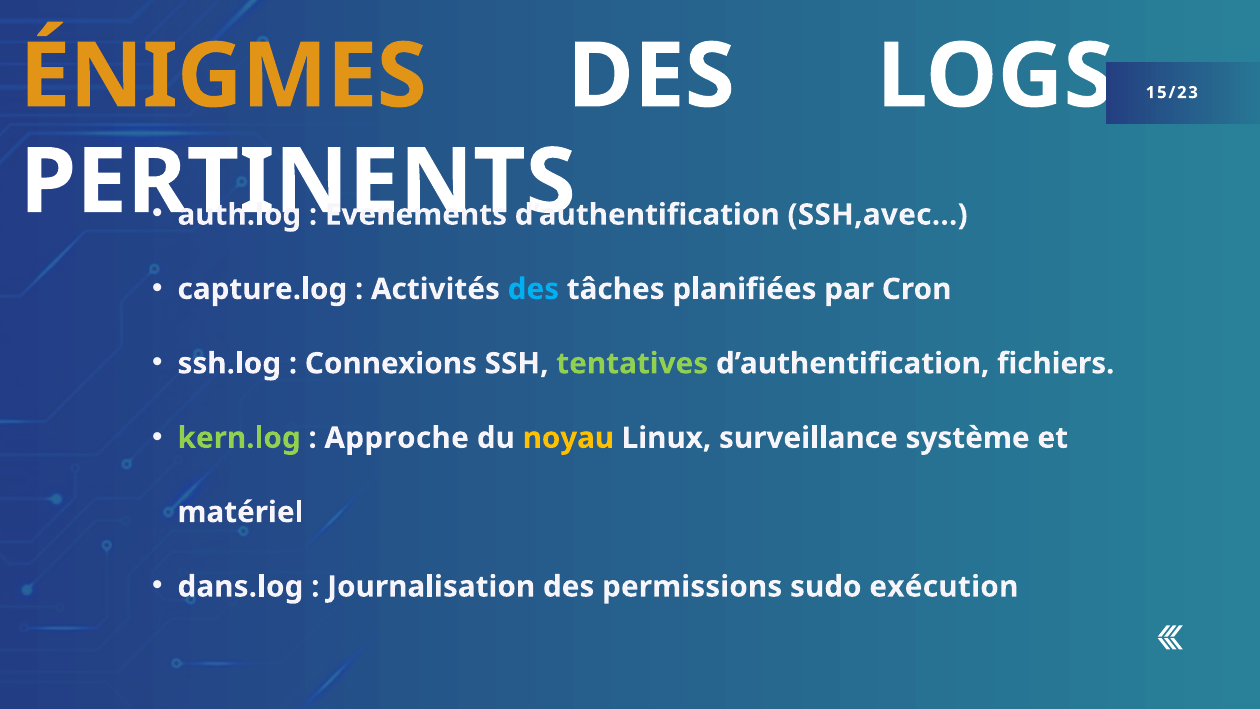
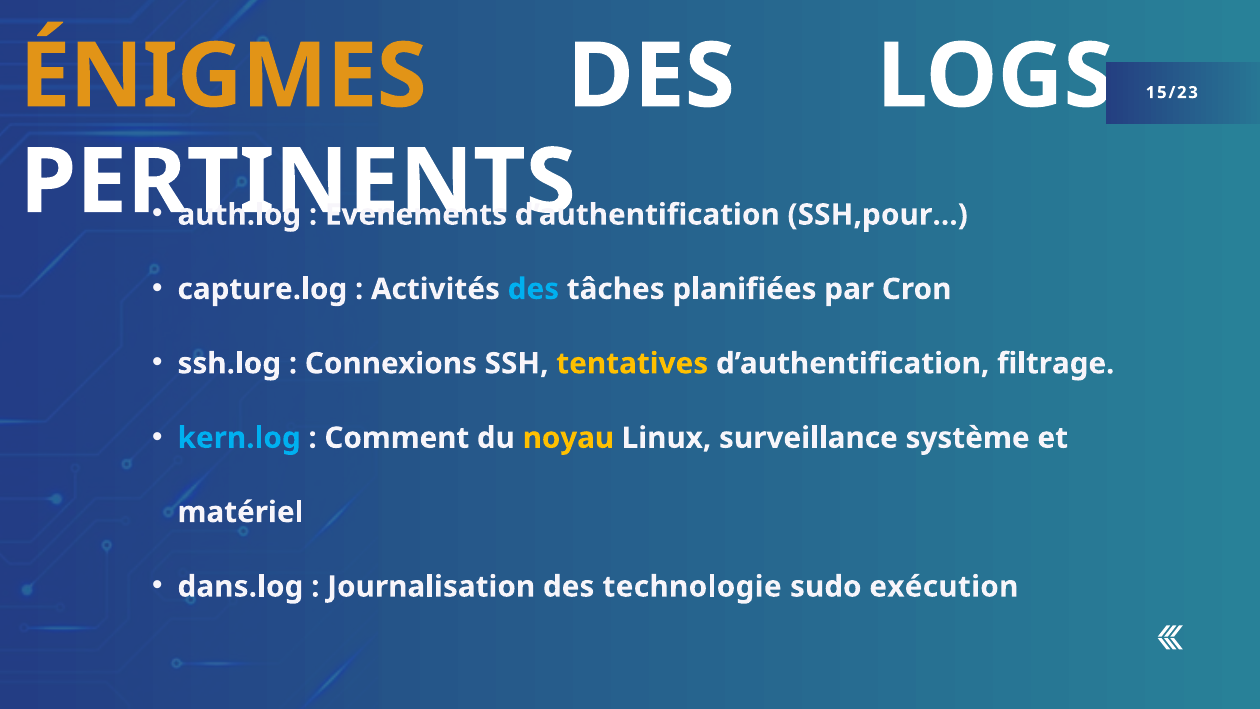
SSH,avec: SSH,avec -> SSH,pour (878, 215)
tentatives colour: light green -> yellow (632, 363)
fichiers: fichiers -> filtrage (1056, 363)
kern.log colour: light green -> light blue (239, 438)
Approche: Approche -> Comment (397, 438)
permissions: permissions -> technologie (692, 587)
